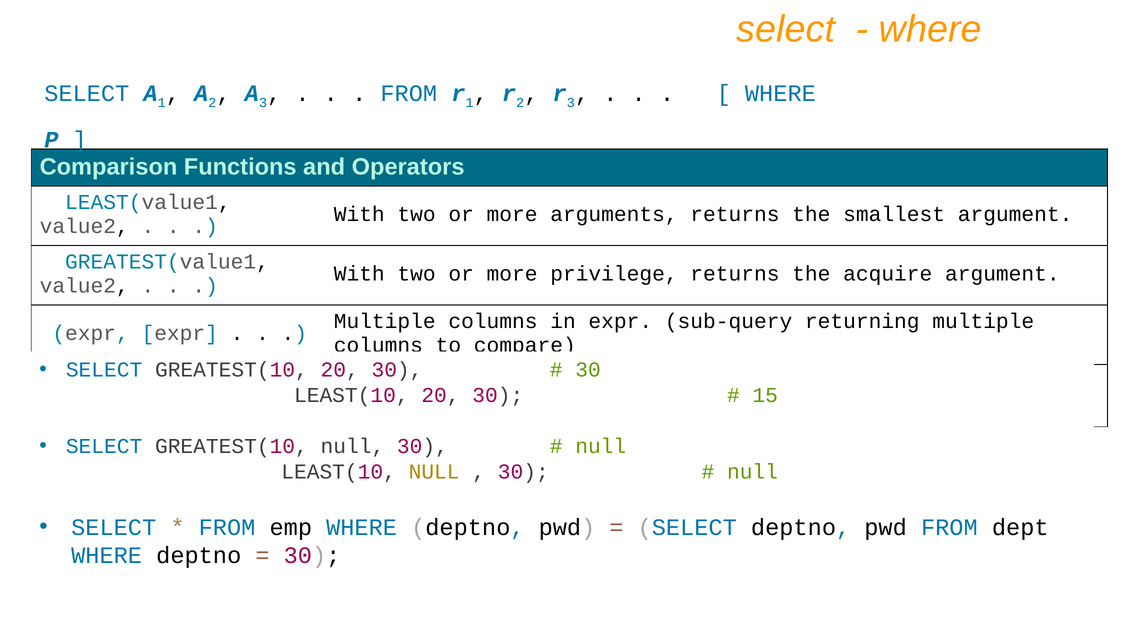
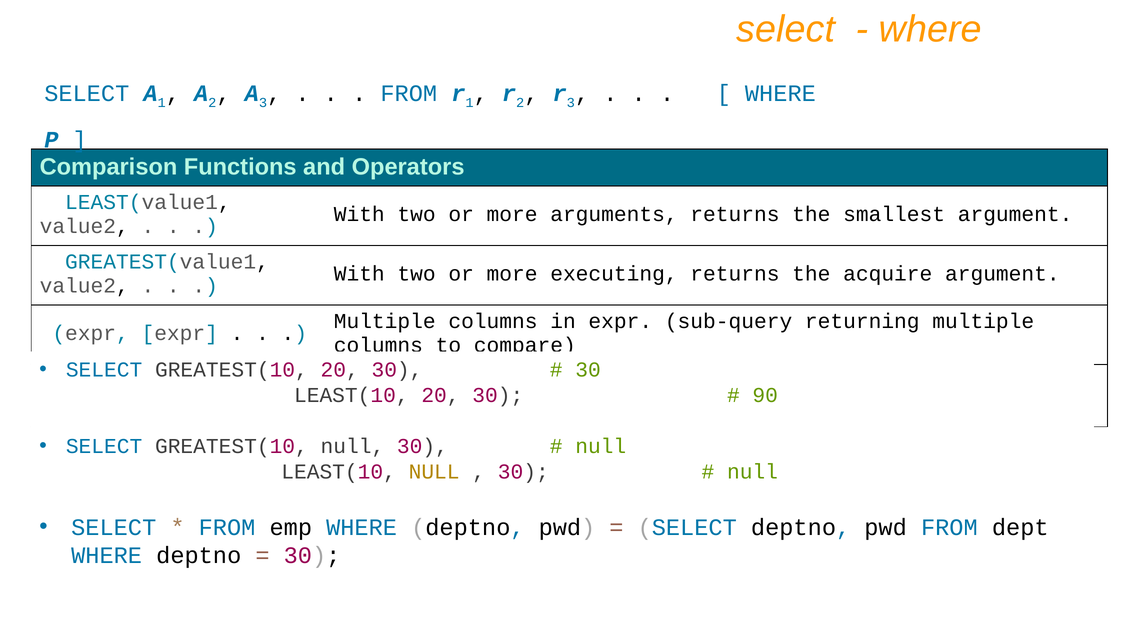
privilege: privilege -> executing (614, 274)
15: 15 -> 90 (765, 395)
